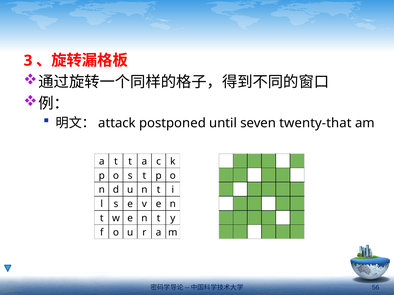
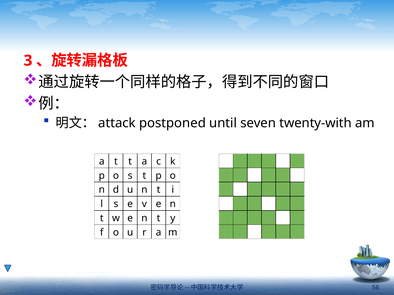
twenty-that: twenty-that -> twenty-with (316, 123)
